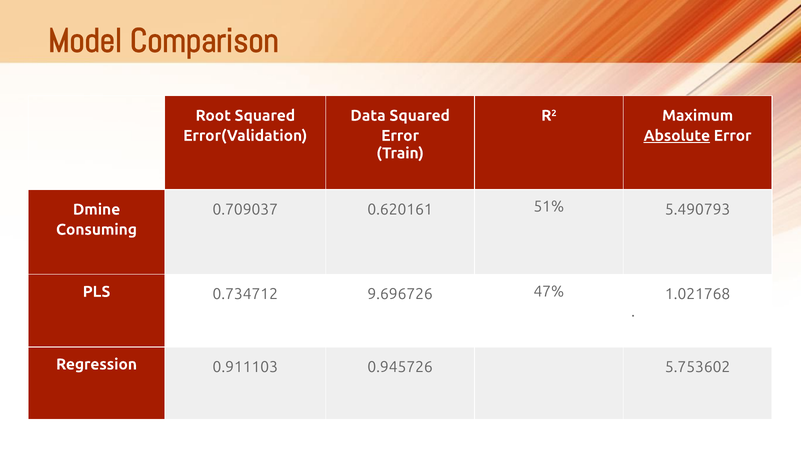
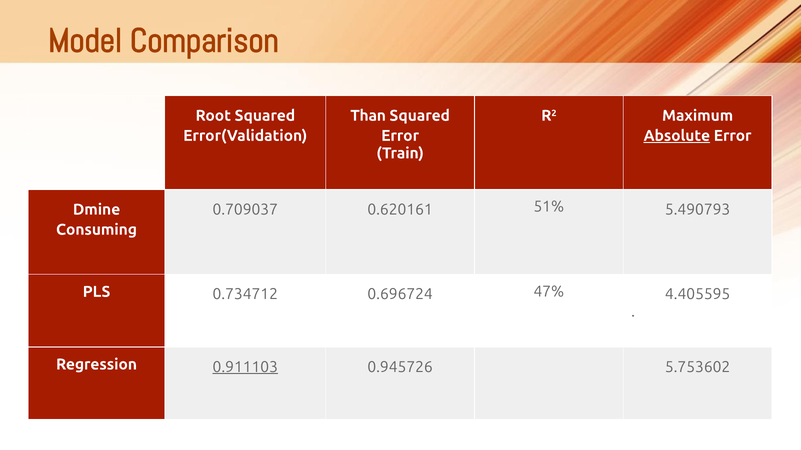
Data: Data -> Than (368, 116)
9.696726: 9.696726 -> 0.696724 (400, 295)
1.021768: 1.021768 -> 4.405595 (698, 295)
0.911103 underline: none -> present (245, 367)
